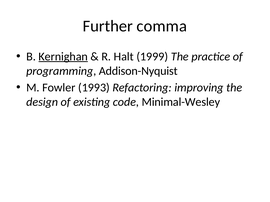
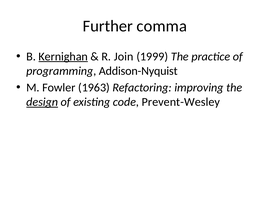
Halt: Halt -> Join (124, 57)
1993: 1993 -> 1963 (94, 88)
design underline: none -> present (42, 102)
Minimal-Wesley: Minimal-Wesley -> Prevent-Wesley (181, 102)
